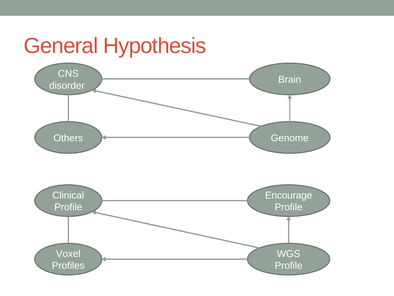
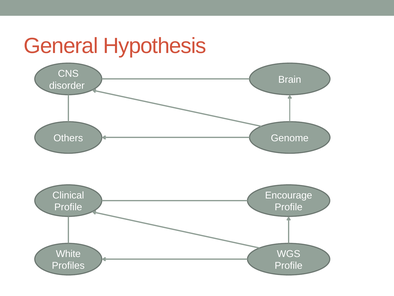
Voxel: Voxel -> White (68, 253)
